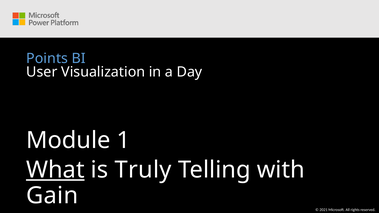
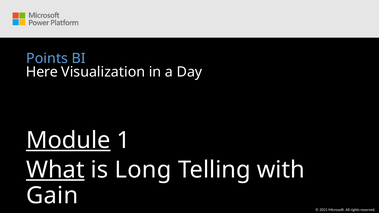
User: User -> Here (42, 72)
Module underline: none -> present (68, 141)
Truly: Truly -> Long (143, 170)
